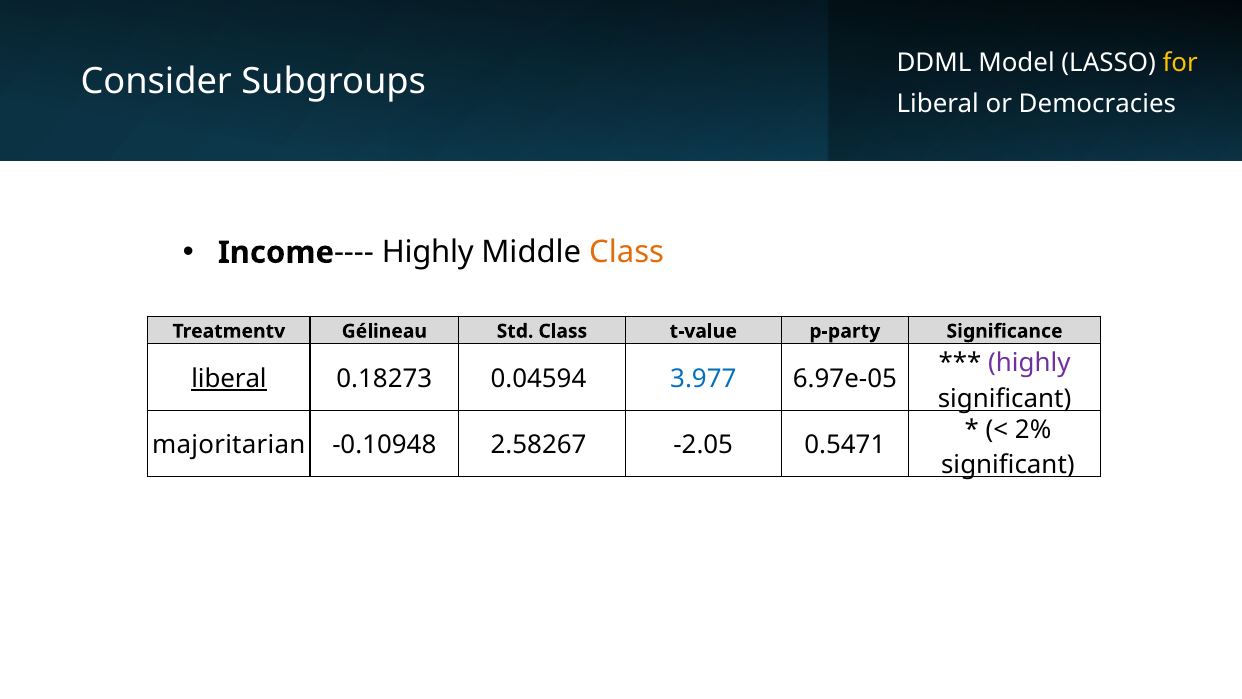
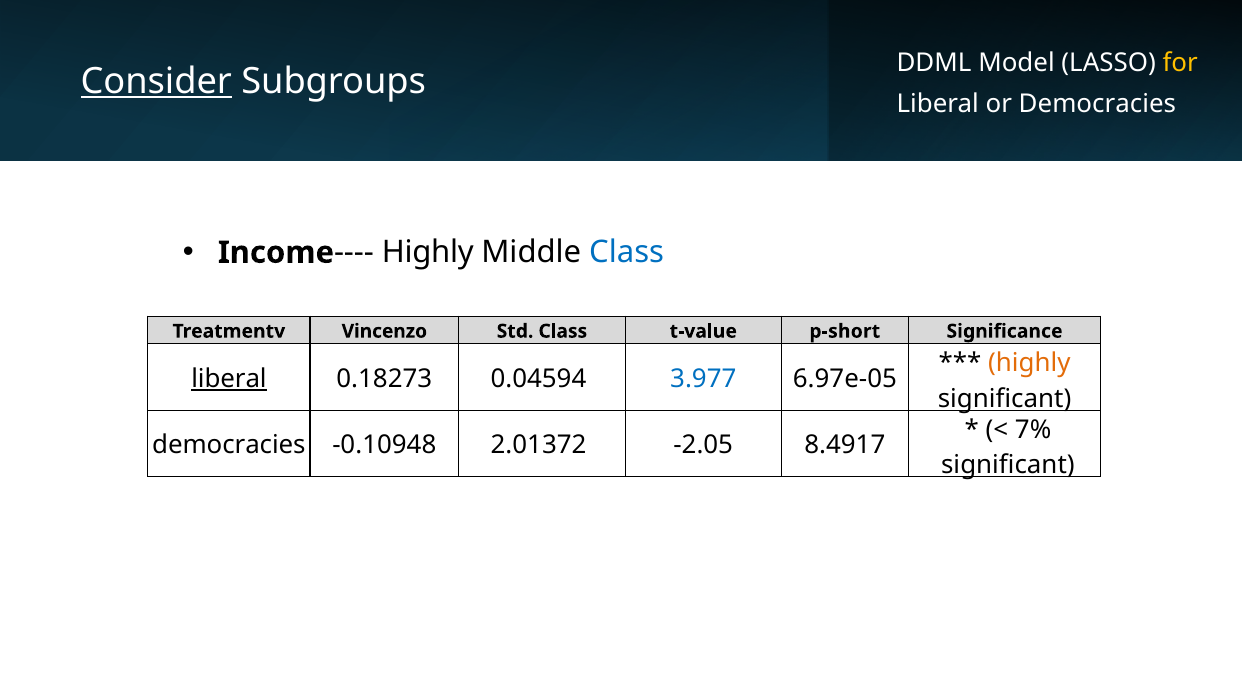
Consider underline: none -> present (156, 81)
Class colour: orange -> blue (627, 252)
Gélineau: Gélineau -> Vincenzo (384, 331)
p-party: p-party -> p-short (845, 331)
highly colour: purple -> orange (1029, 363)
2%: 2% -> 7% (1033, 430)
majoritarian: majoritarian -> democracies (229, 445)
2.58267: 2.58267 -> 2.01372 (539, 445)
0.5471: 0.5471 -> 8.4917 (845, 445)
